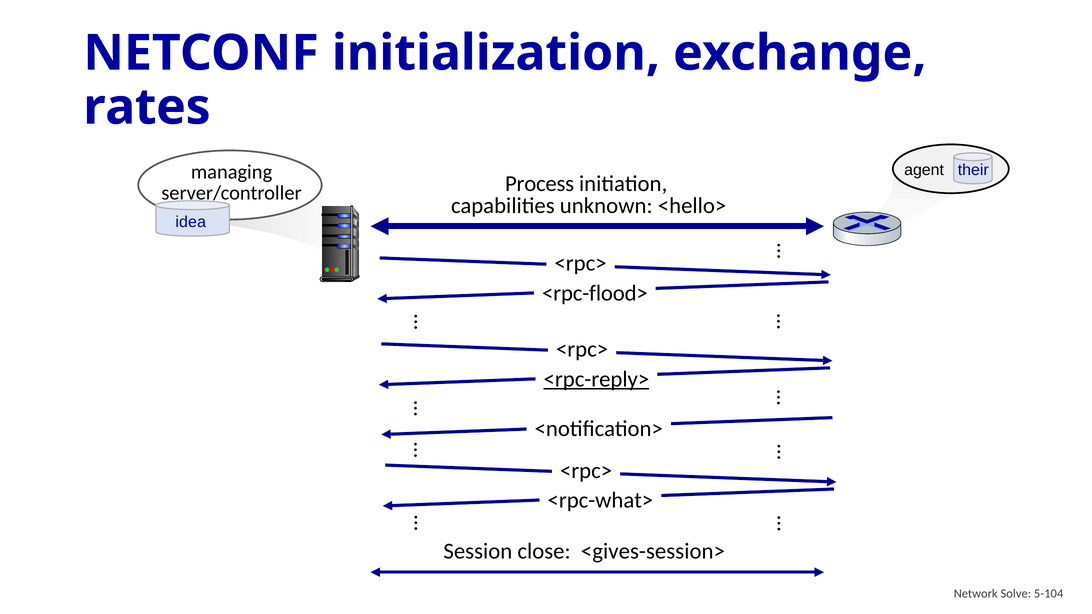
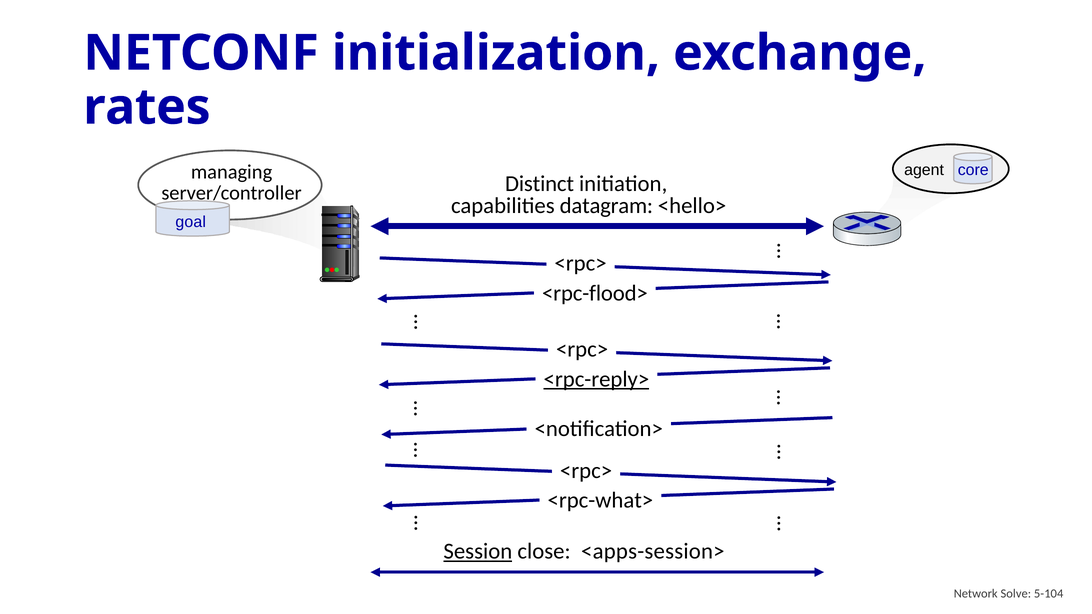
their: their -> core (973, 170)
Process: Process -> Distinct (540, 184)
unknown: unknown -> datagram (606, 206)
idea: idea -> goal (191, 222)
Session underline: none -> present (478, 552)
<gives-session>: <gives-session> -> <apps-session> (653, 552)
